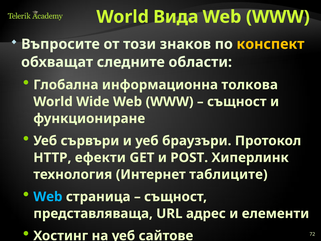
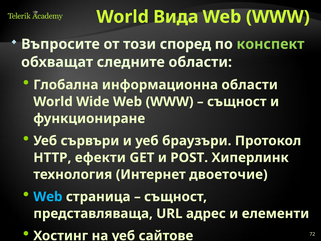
знаков: знаков -> според (185, 44)
конспект colour: yellow -> light green (270, 44)
информационна толкова: толкова -> области (250, 85)
таблиците: таблиците -> двоеточие (228, 174)
